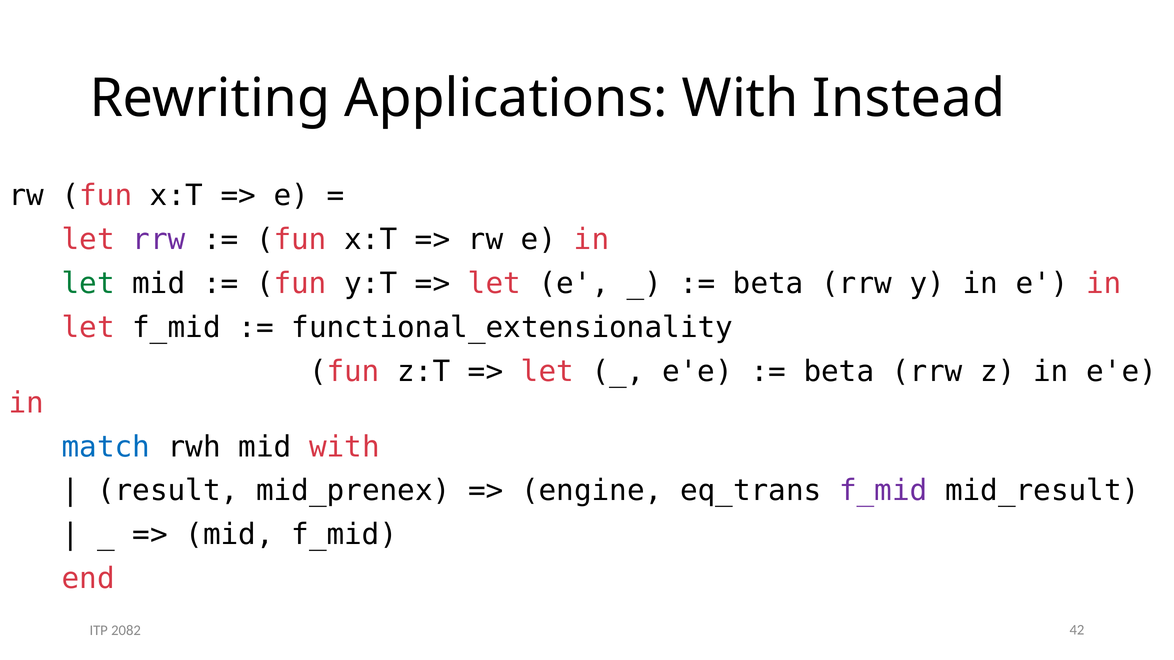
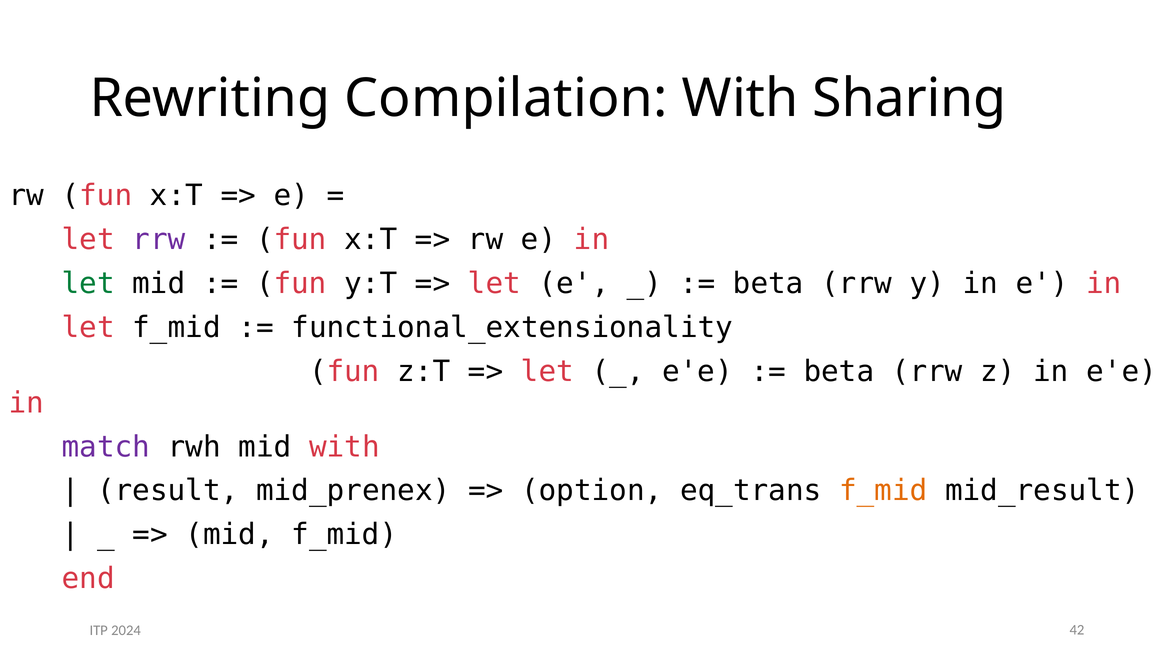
Applications: Applications -> Compilation (506, 99)
Instead: Instead -> Sharing (909, 99)
match colour: blue -> purple (106, 447)
engine: engine -> option (592, 491)
f_mid colour: purple -> orange (883, 491)
2082: 2082 -> 2024 (126, 631)
